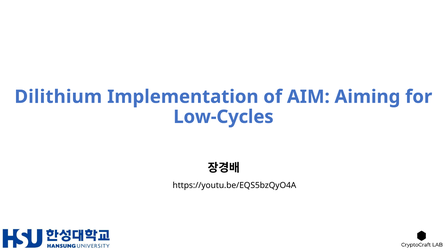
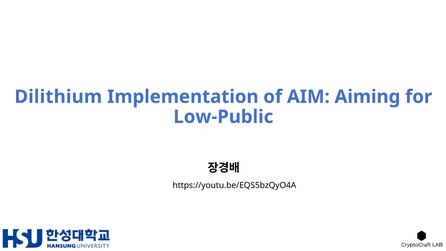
Low-Cycles: Low-Cycles -> Low-Public (223, 117)
